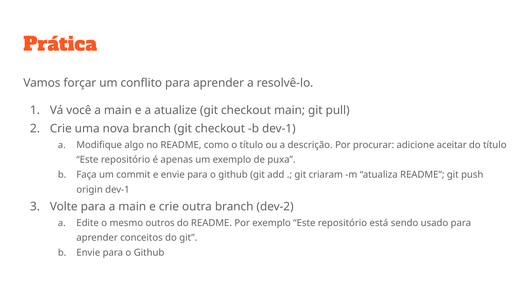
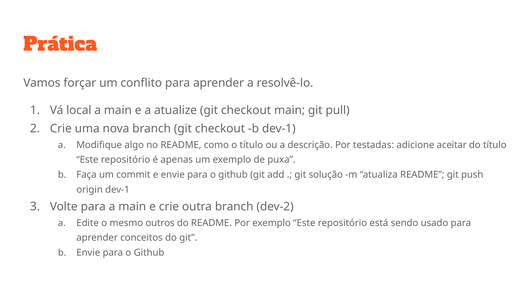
você: você -> local (79, 110)
procurar: procurar -> testadas (374, 145)
criaram: criaram -> solução (326, 175)
